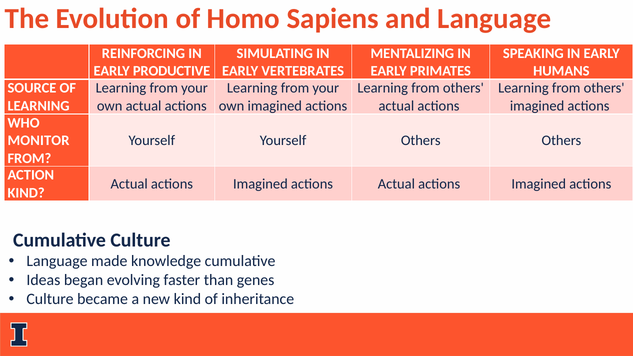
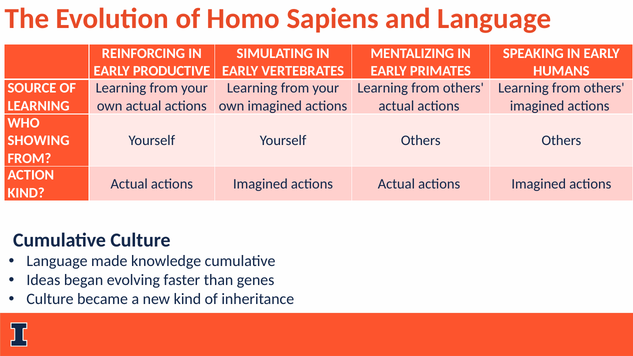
MONITOR: MONITOR -> SHOWING (39, 141)
